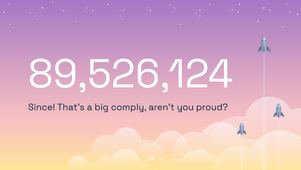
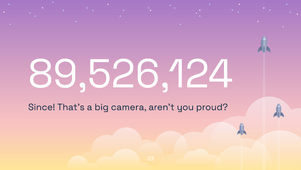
comply: comply -> camera (129, 107)
